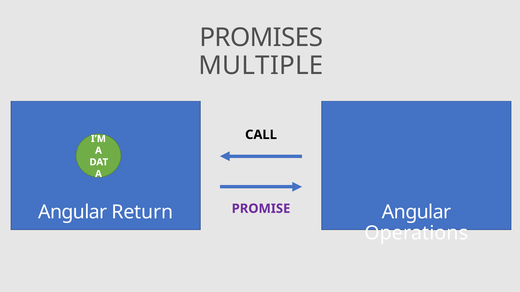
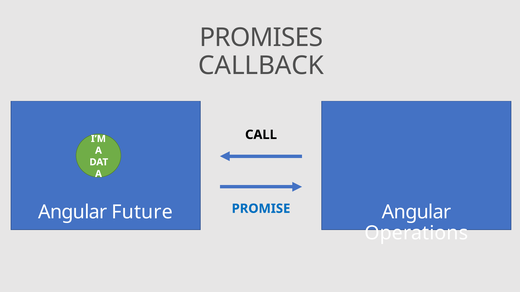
MULTIPLE: MULTIPLE -> CALLBACK (261, 66)
PROMISE colour: purple -> blue (261, 209)
Return: Return -> Future (142, 212)
